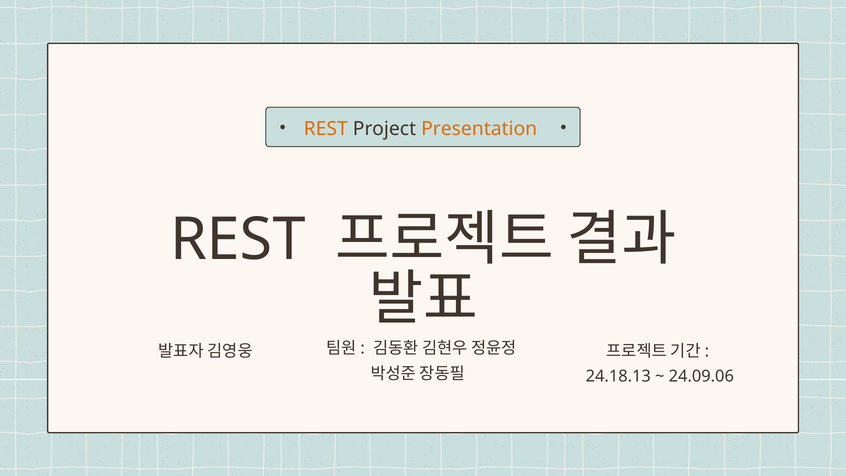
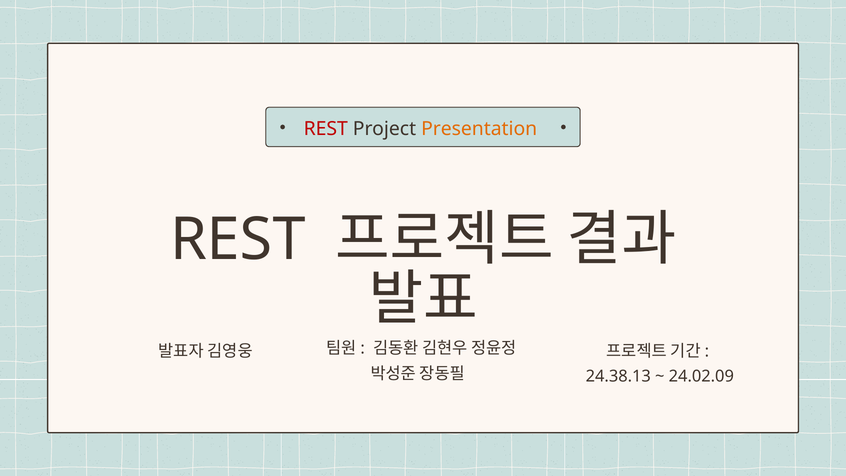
REST colour: orange -> red (326, 129)
24.18.13: 24.18.13 -> 24.38.13 (618, 376)
24.09.06: 24.09.06 -> 24.02.09 (701, 376)
